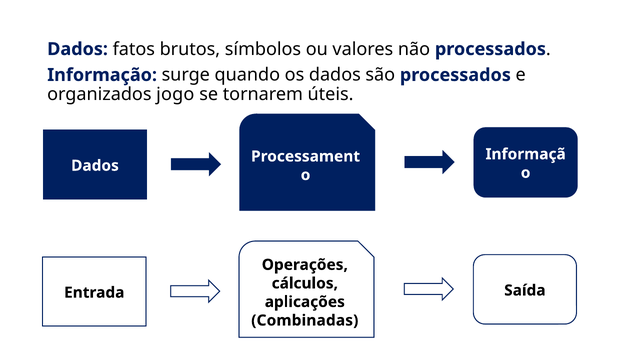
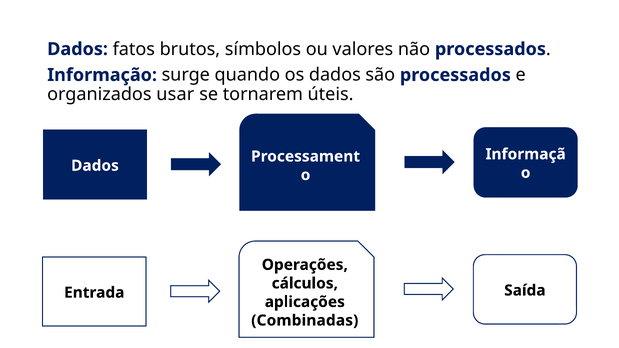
jogo: jogo -> usar (175, 95)
